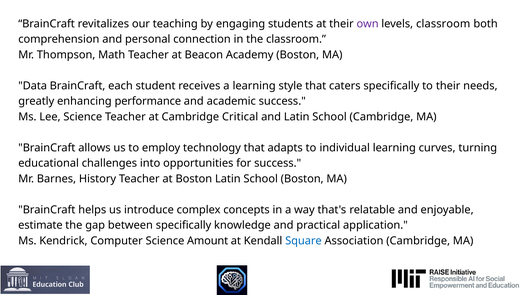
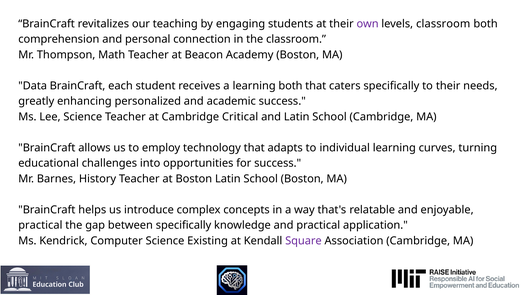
learning style: style -> both (290, 86)
performance: performance -> personalized (148, 101)
estimate: estimate -> practical (40, 225)
Amount: Amount -> Existing (208, 241)
Square colour: blue -> purple (303, 241)
